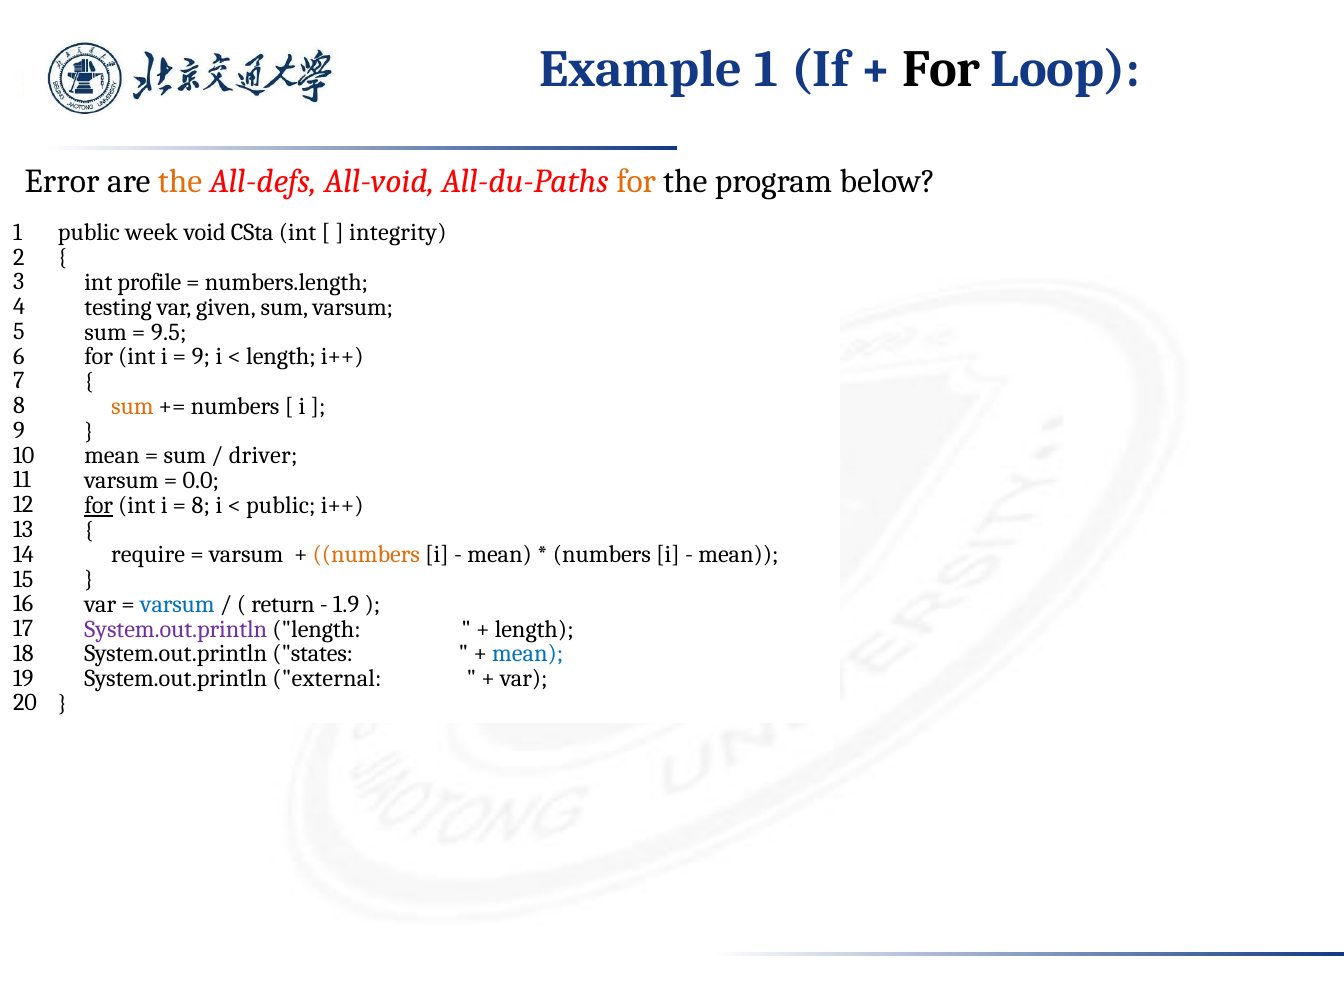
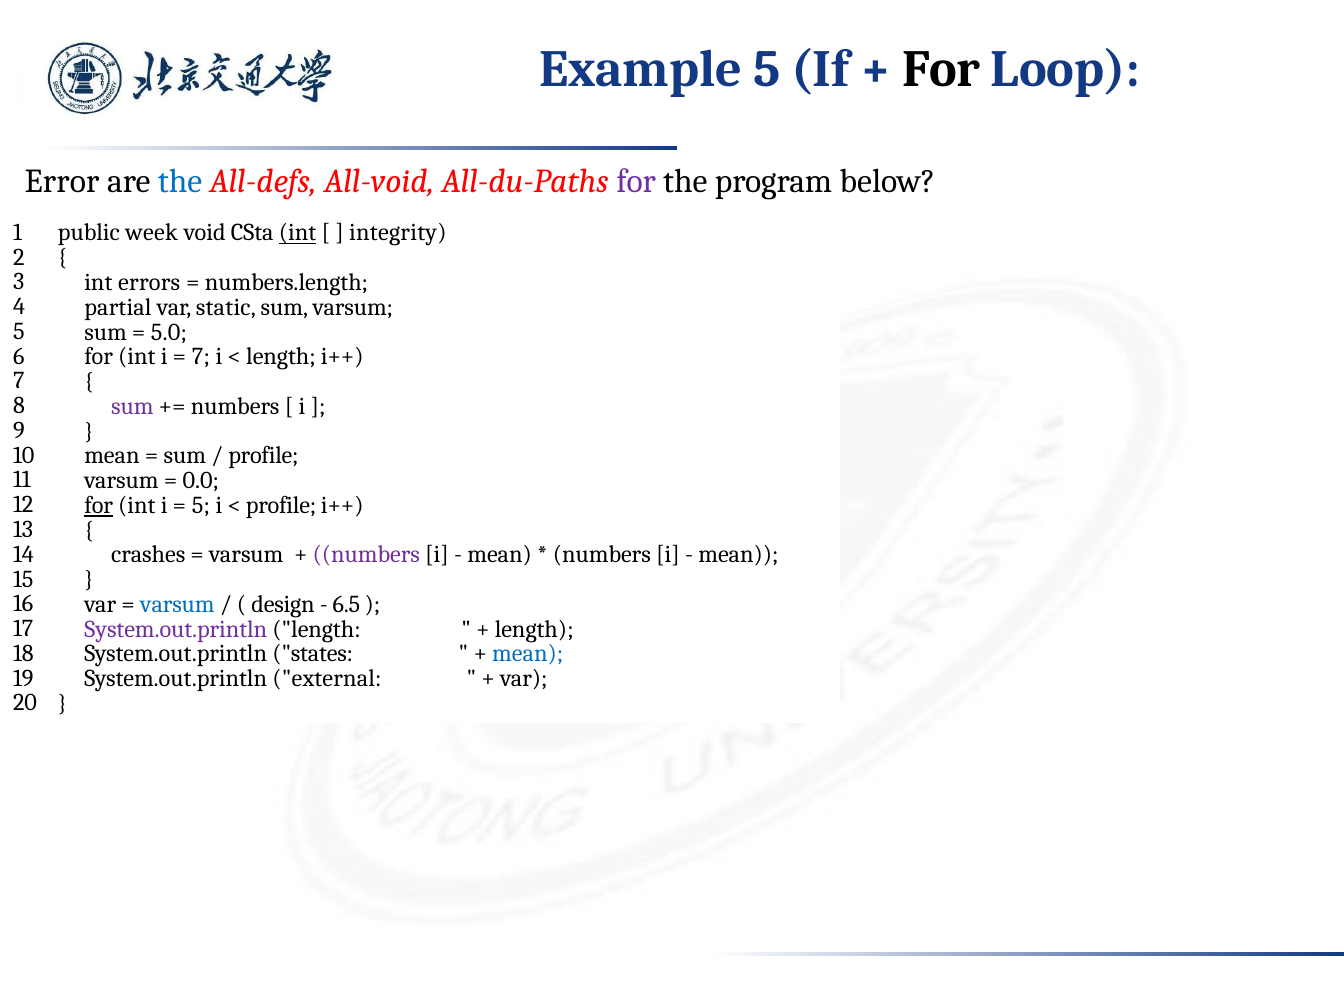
Example 1: 1 -> 5 (767, 69)
the colour: orange -> blue (180, 181)
for colour: orange -> purple (636, 181)
int underline: none -> present (298, 233)
profile: profile -> errors (149, 282)
testing: testing -> partial (118, 307)
given: given -> static (226, 307)
9.5: 9.5 -> 5.0 (169, 332)
9: 9 -> 7 (201, 357)
sum colour: orange -> purple (132, 406)
driver: driver -> profile (263, 456)
8: 8 -> 5 (201, 505)
public: public -> profile (281, 505)
require: require -> crashes (148, 555)
numbers colour: orange -> purple (366, 555)
return: return -> design (283, 604)
1.9: 1.9 -> 6.5 (346, 604)
